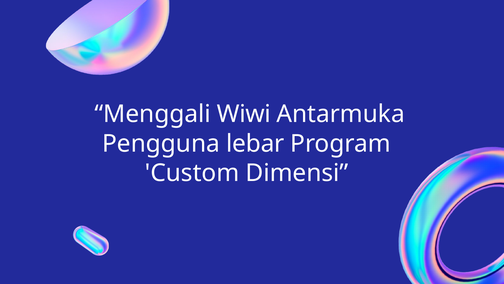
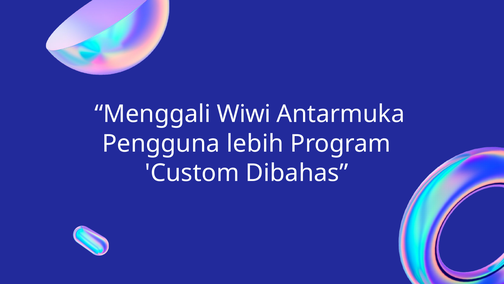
lebar: lebar -> lebih (255, 143)
Dimensi: Dimensi -> Dibahas (297, 173)
